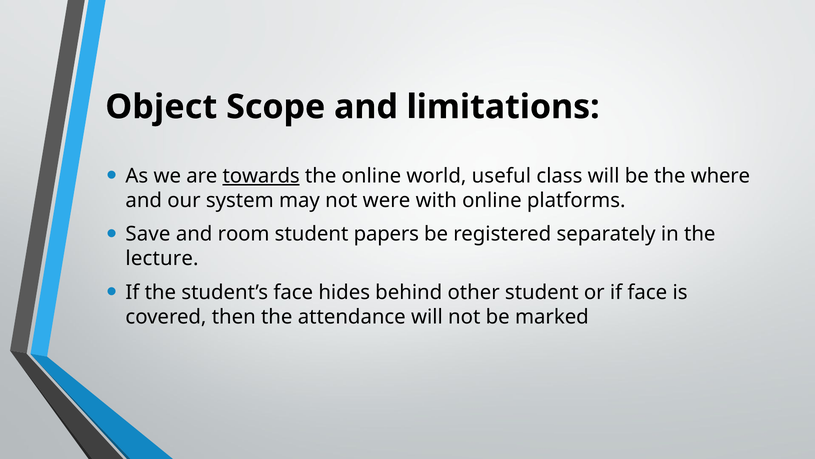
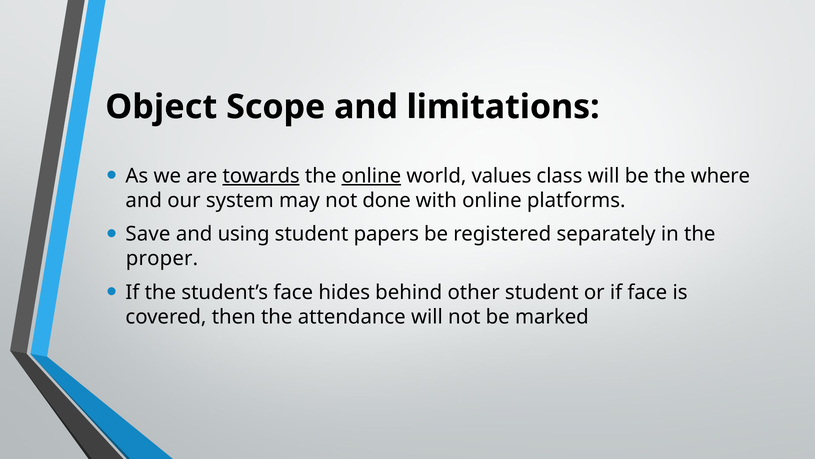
online underline: none -> present (371, 176)
useful: useful -> values (502, 176)
were: were -> done (387, 200)
room: room -> using (244, 234)
lecture: lecture -> proper (162, 258)
